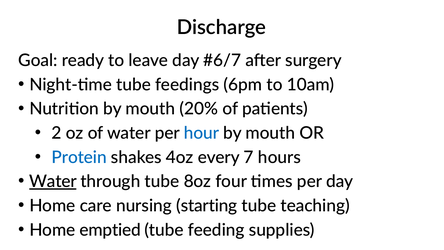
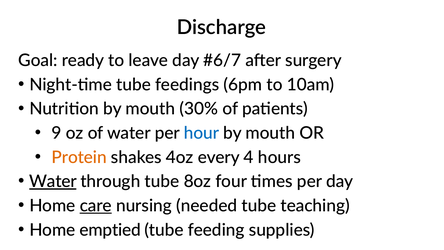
20%: 20% -> 30% (199, 109)
2: 2 -> 9 (57, 133)
Protein colour: blue -> orange (79, 157)
7: 7 -> 4 (249, 157)
care underline: none -> present (96, 206)
starting: starting -> needed (207, 206)
